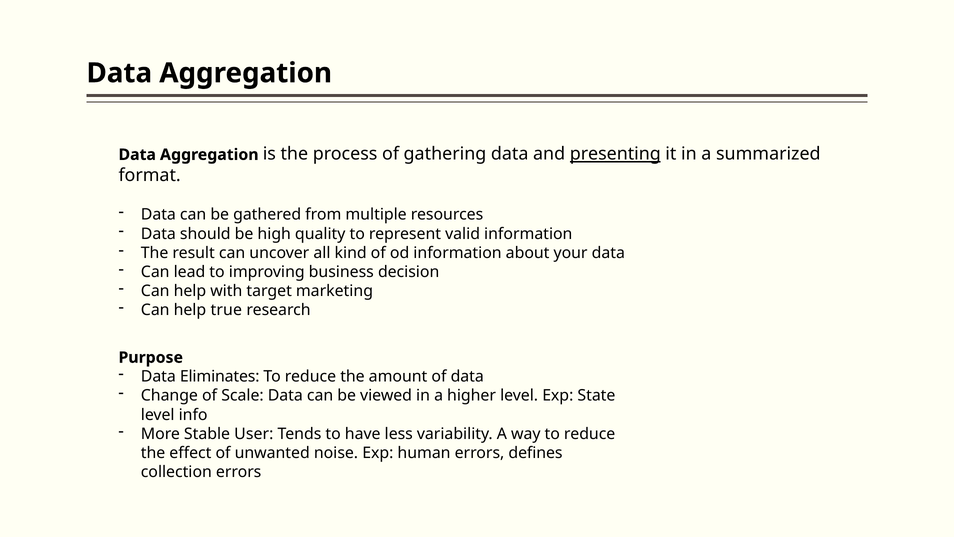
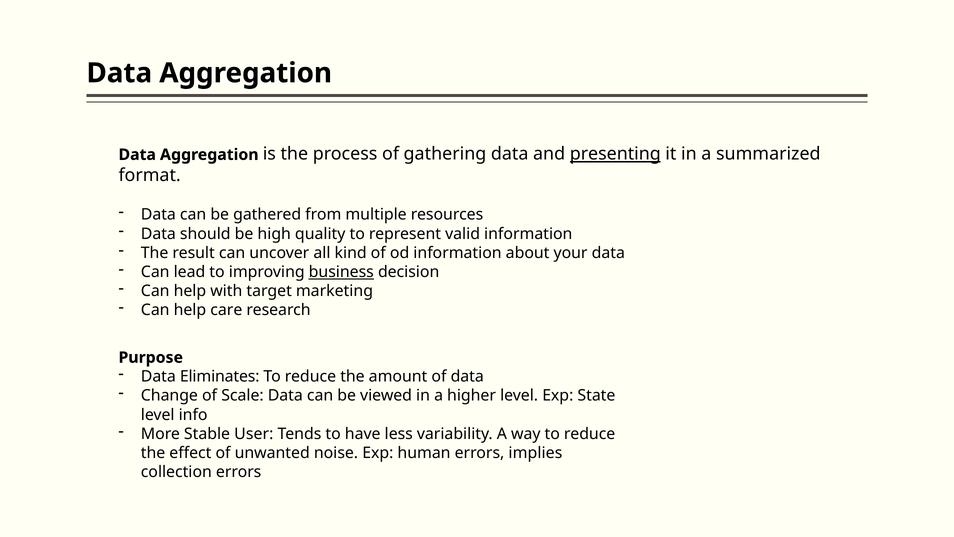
business underline: none -> present (341, 272)
true: true -> care (226, 310)
defines: defines -> implies (535, 453)
